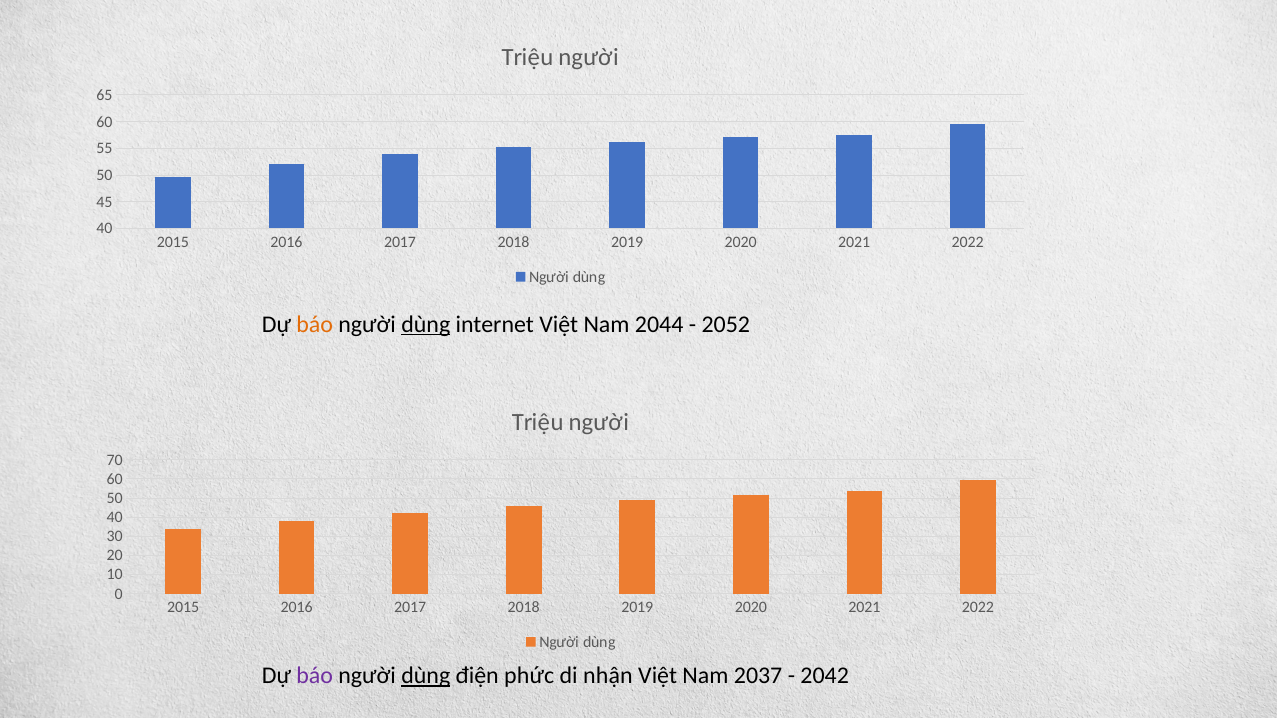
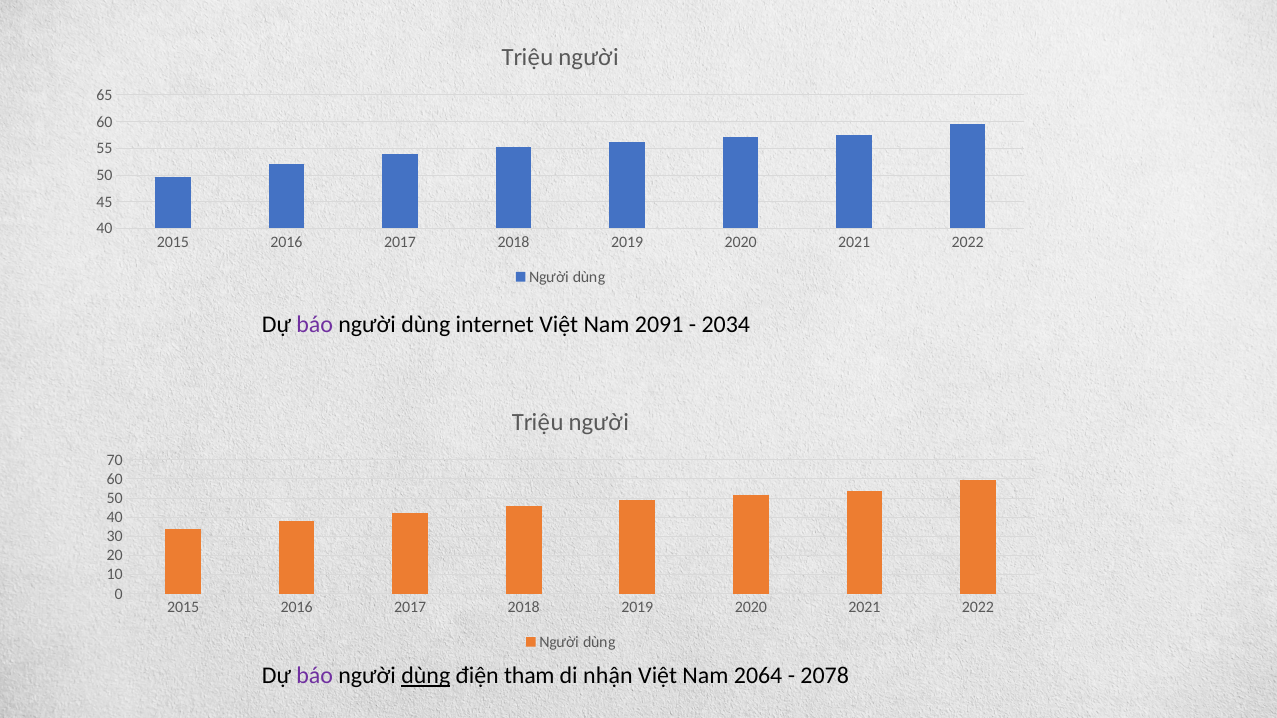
báo colour: orange -> purple (315, 324)
dùng underline: present -> none (426, 324)
2044: 2044 -> 2091 (659, 324)
2052: 2052 -> 2034 (726, 324)
phức: phức -> tham (529, 676)
2037: 2037 -> 2064 (758, 676)
2042: 2042 -> 2078 (825, 676)
